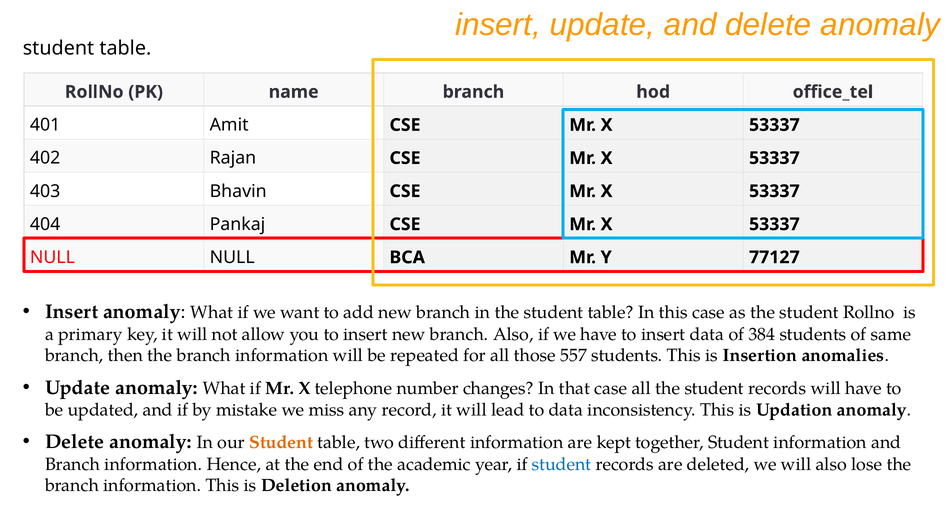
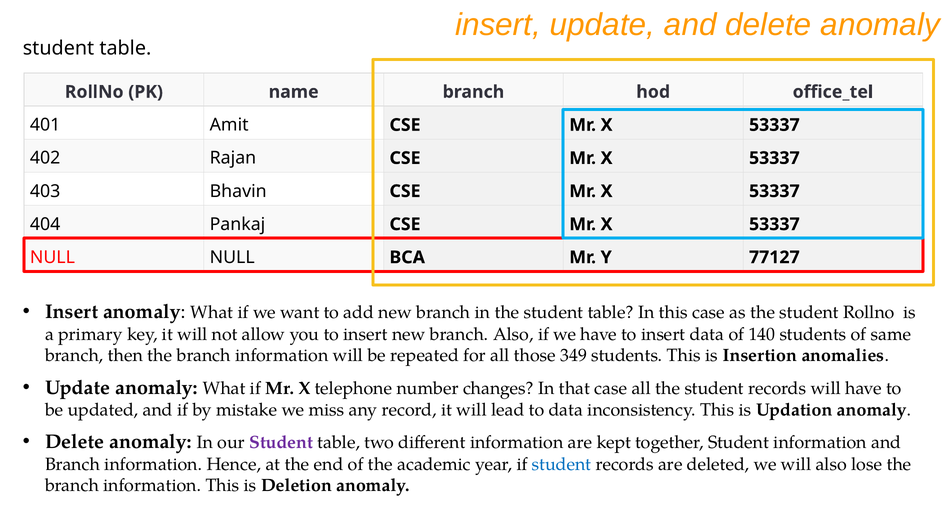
384: 384 -> 140 (762, 335)
557: 557 -> 349 (574, 356)
Student colour: orange -> purple (281, 443)
